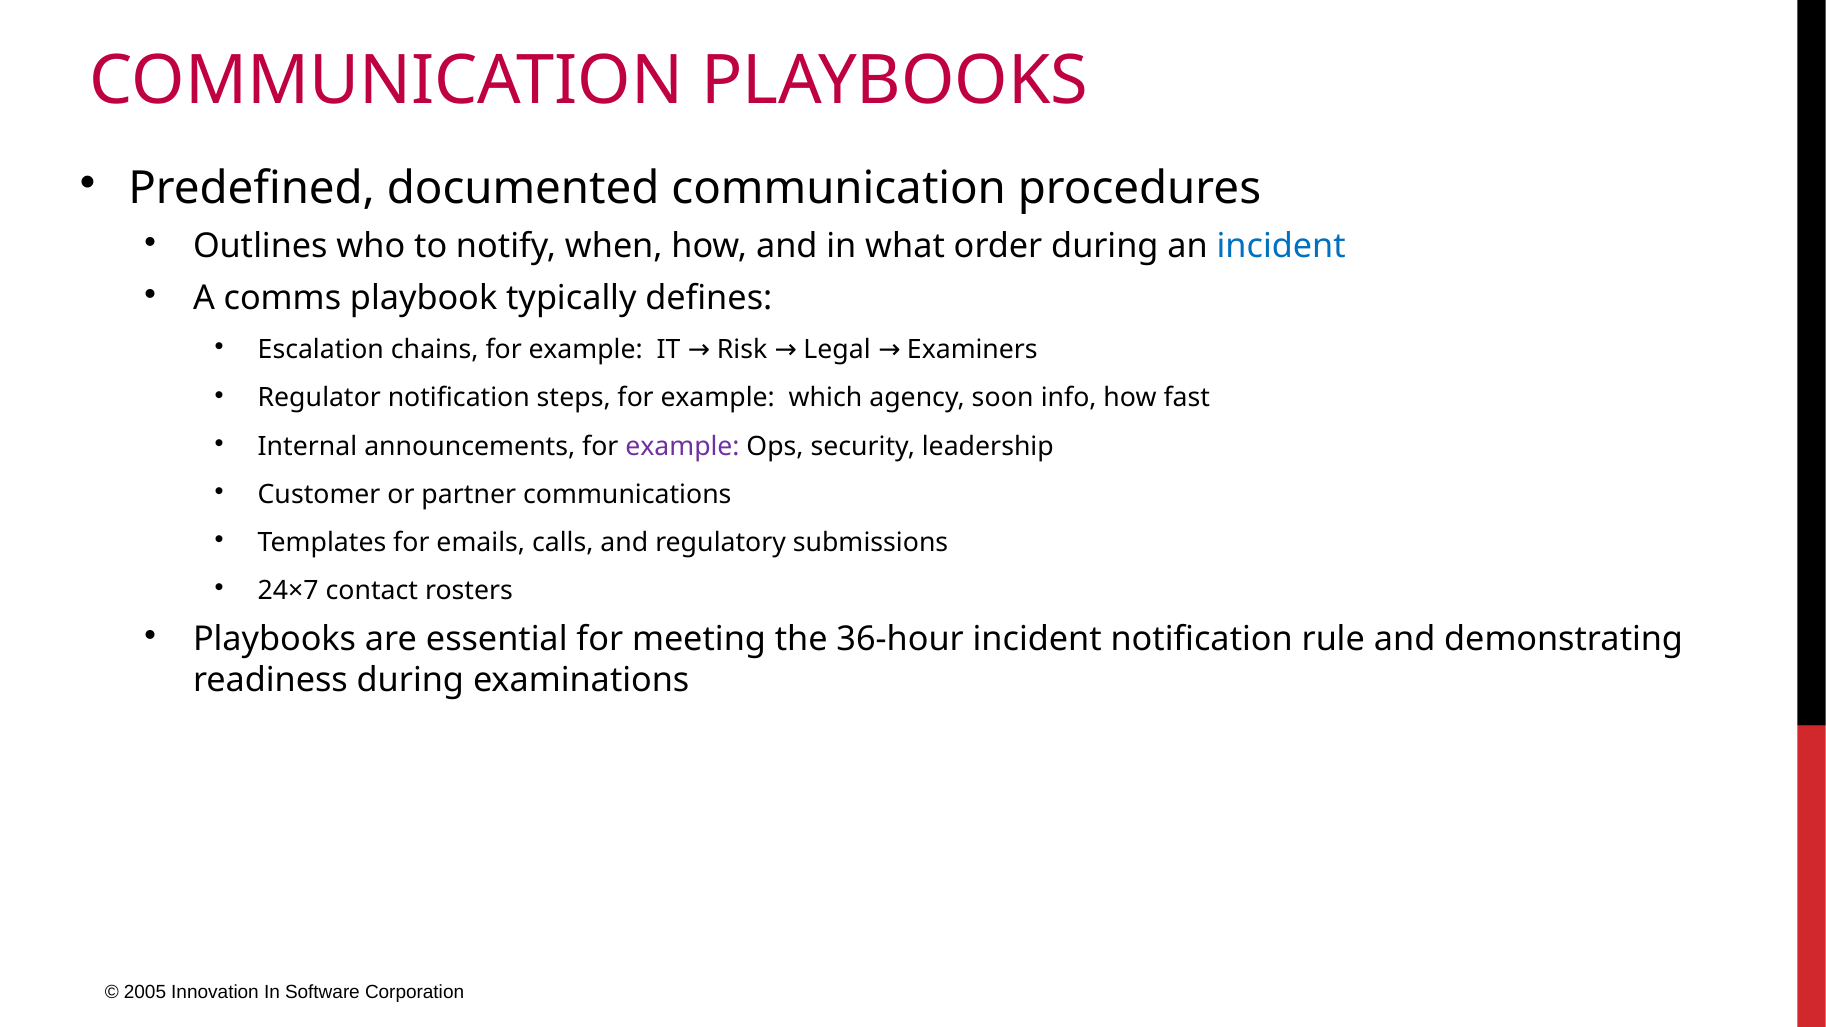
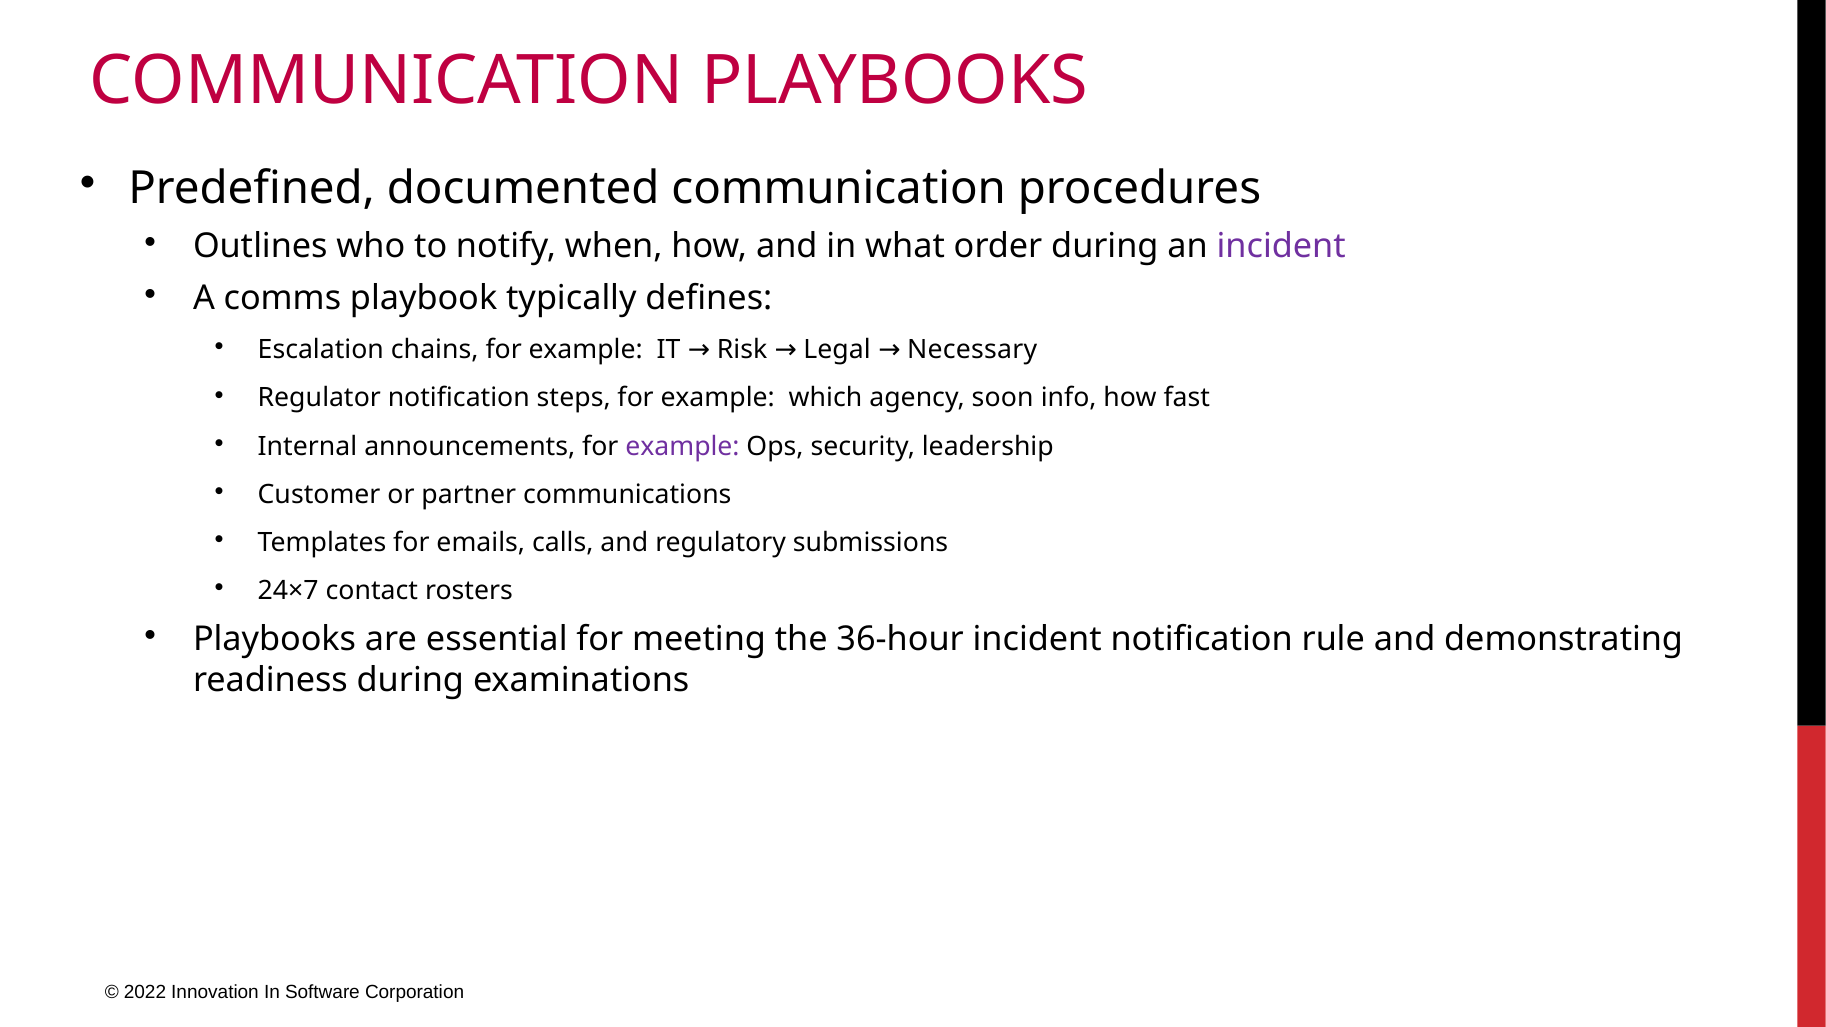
incident colour: blue -> purple (1281, 246)
Examiners: Examiners -> Necessary (972, 350)
2005: 2005 -> 2022 (145, 992)
